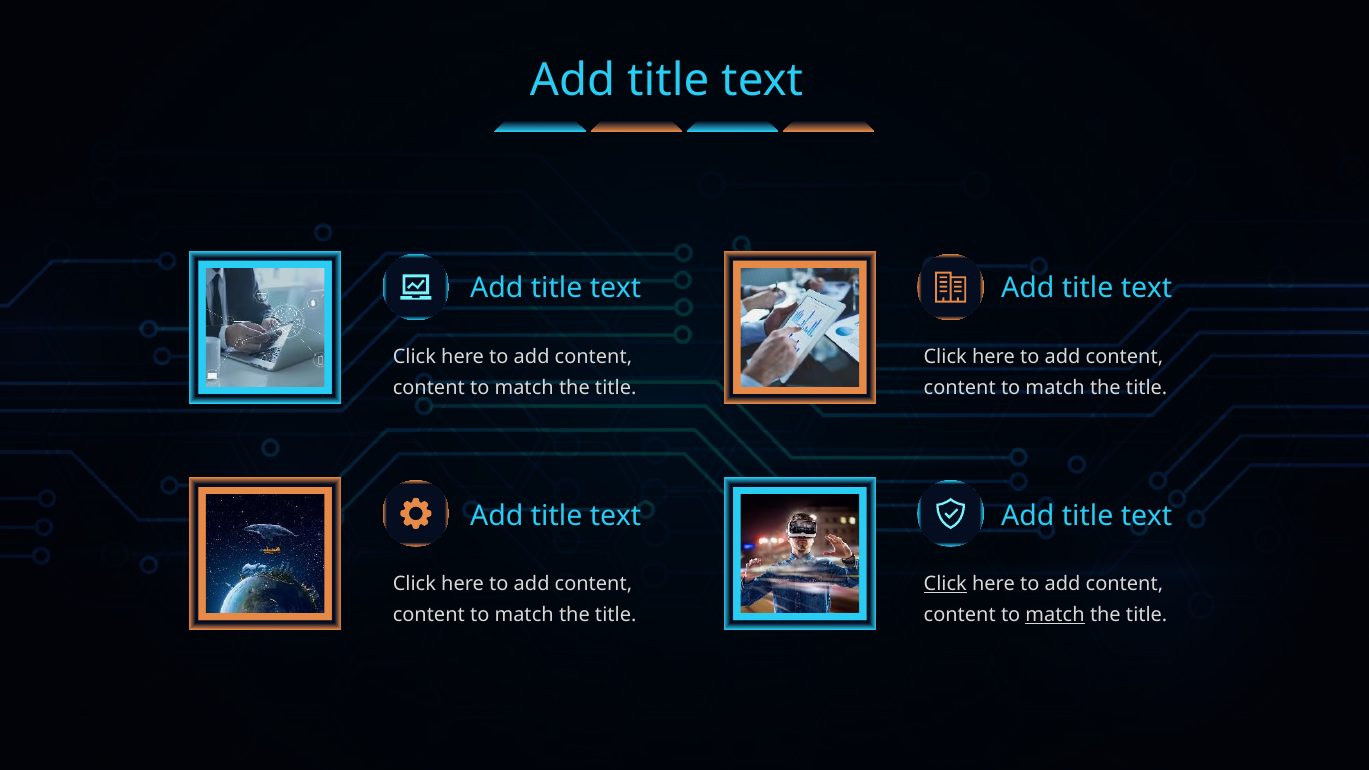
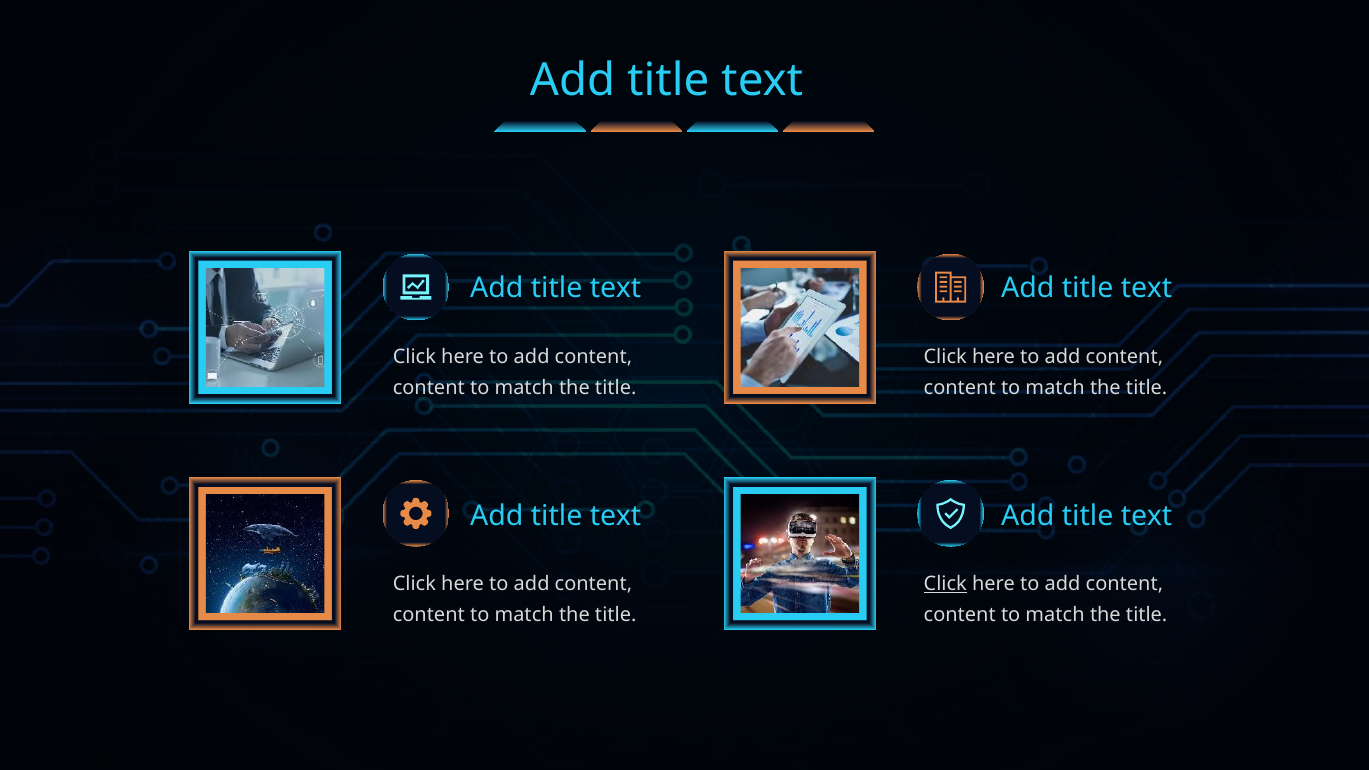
match underline: present -> none (1055, 615)
